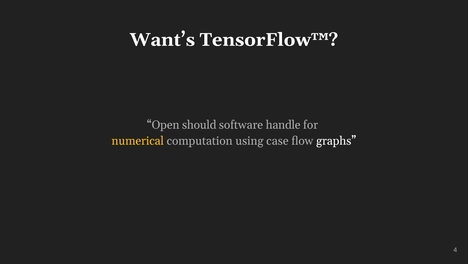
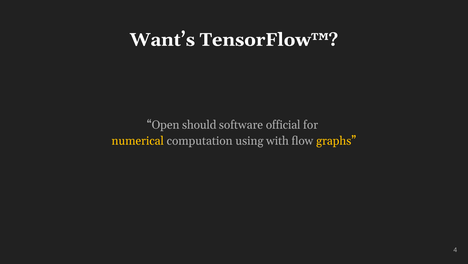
handle: handle -> official (283, 125)
case: case -> with (278, 141)
graphs colour: white -> yellow (336, 141)
